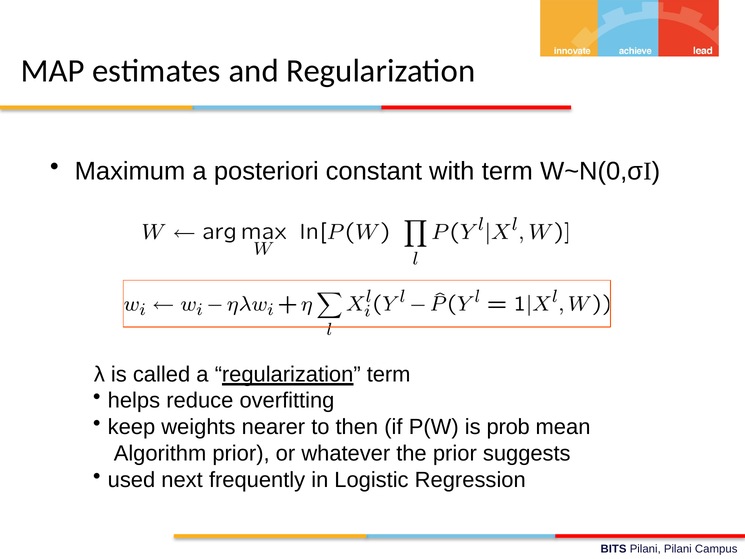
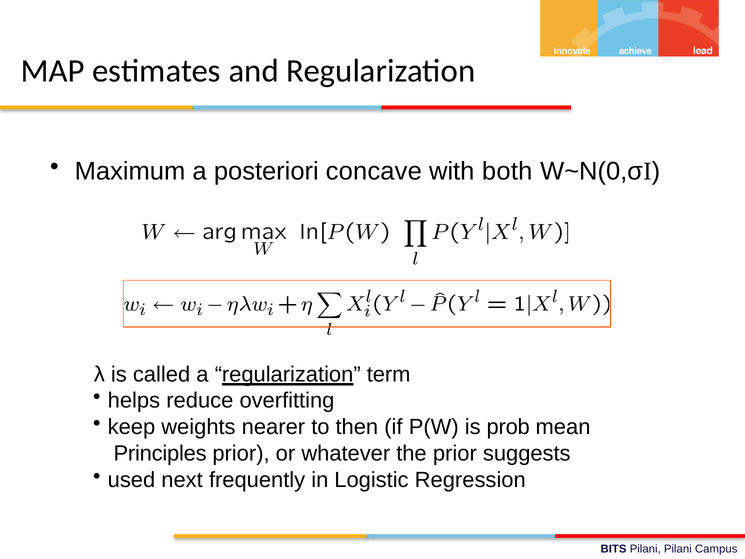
constant: constant -> concave (374, 171)
with term: term -> both (507, 171)
Algorithm: Algorithm -> Principles (160, 453)
